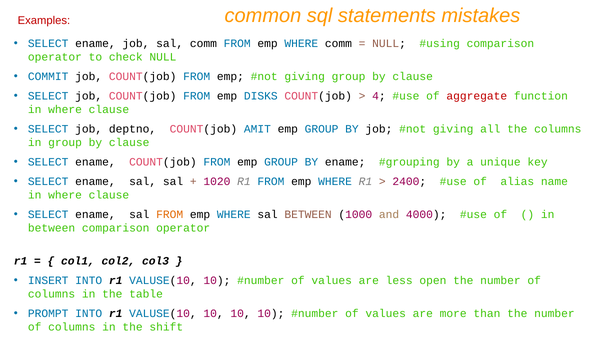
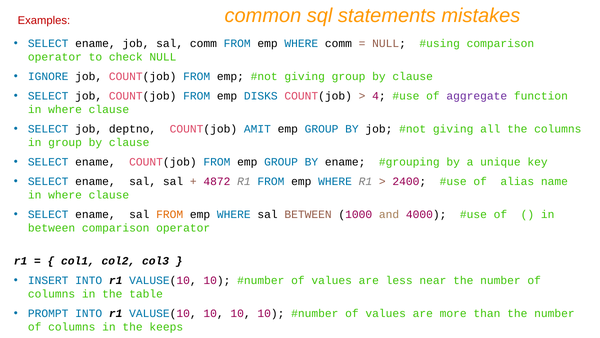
COMMIT: COMMIT -> IGNORE (48, 76)
aggregate colour: red -> purple (477, 96)
1020: 1020 -> 4872 (217, 181)
open: open -> near (433, 280)
shift: shift -> keeps (166, 327)
